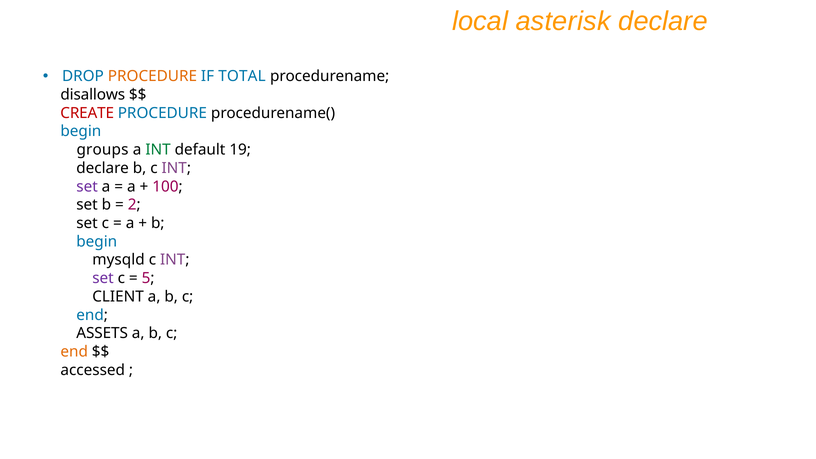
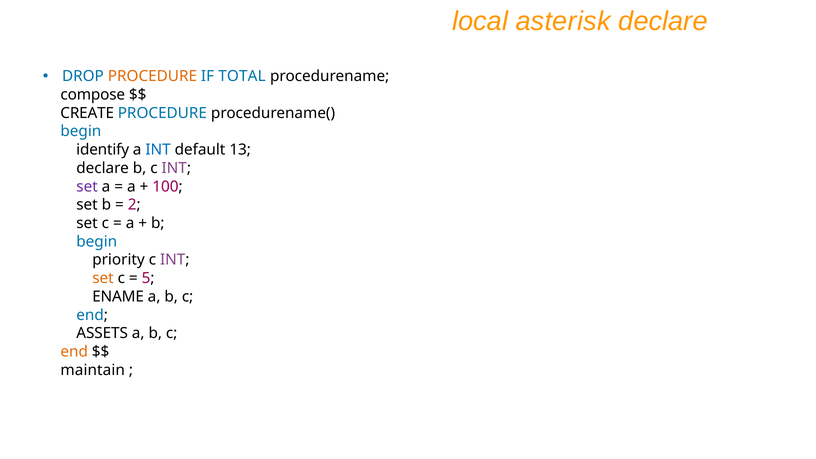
disallows: disallows -> compose (93, 95)
CREATE colour: red -> black (87, 113)
groups: groups -> identify (103, 150)
INT colour: green -> blue (158, 150)
19: 19 -> 13 (240, 150)
mysqld: mysqld -> priority (119, 260)
set colour: purple -> orange (103, 278)
CLIENT: CLIENT -> ENAME (118, 297)
accessed: accessed -> maintain (93, 370)
